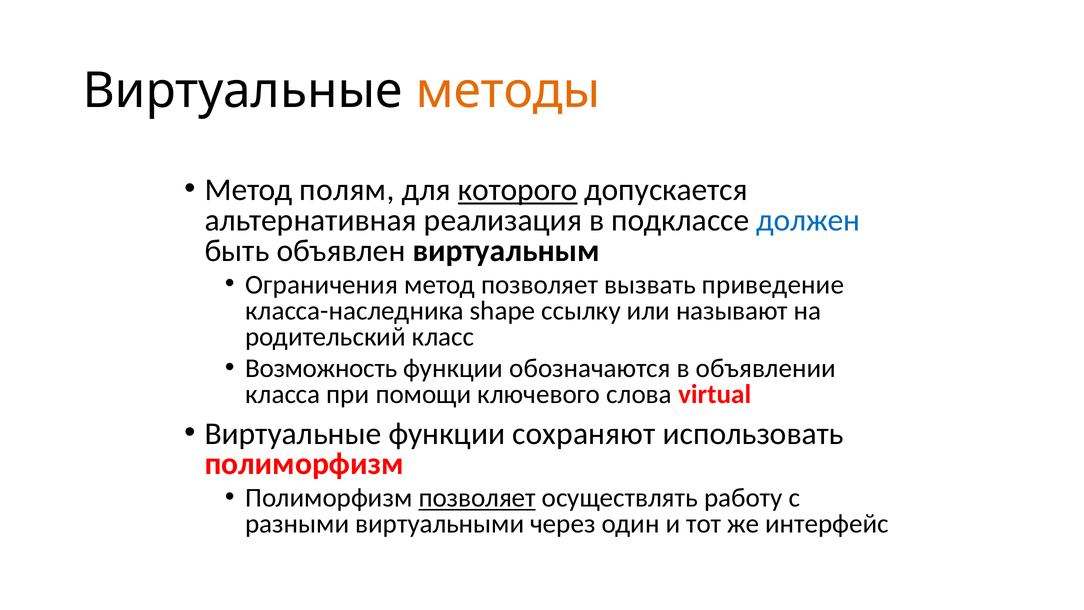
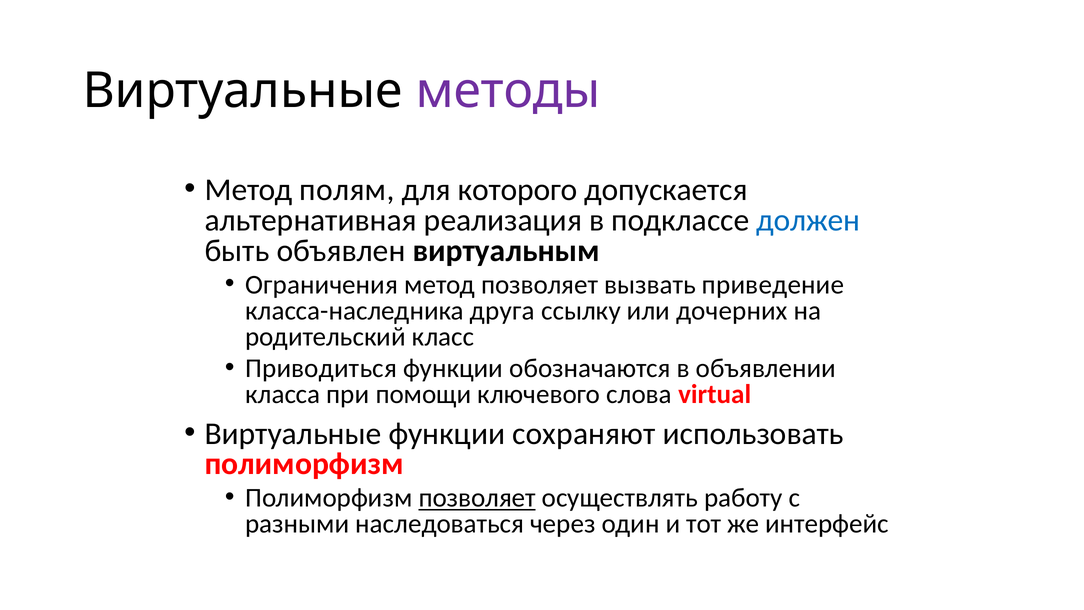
методы colour: orange -> purple (508, 91)
которого underline: present -> none (518, 190)
shape: shape -> друга (502, 310)
называют: называют -> дочерних (732, 310)
Возможность: Возможность -> Приводиться (321, 368)
виртуальными: виртуальными -> наследоваться (440, 524)
